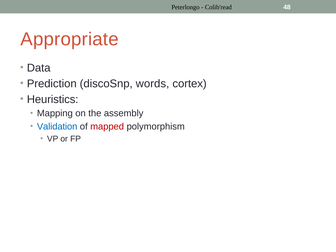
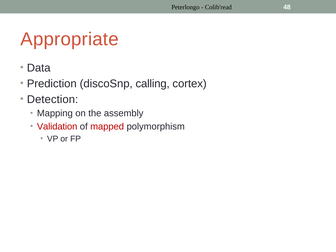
words: words -> calling (153, 84)
Heuristics: Heuristics -> Detection (53, 99)
Validation colour: blue -> red (57, 126)
